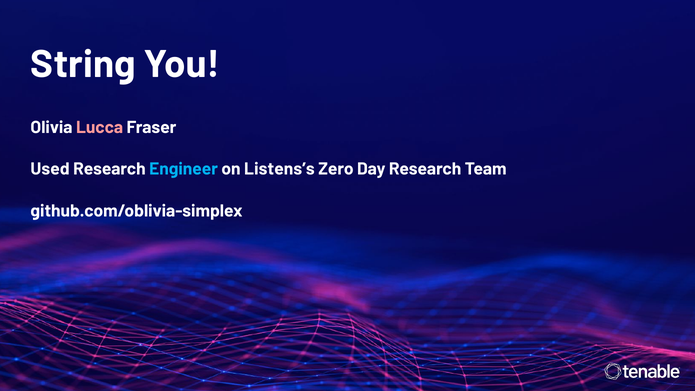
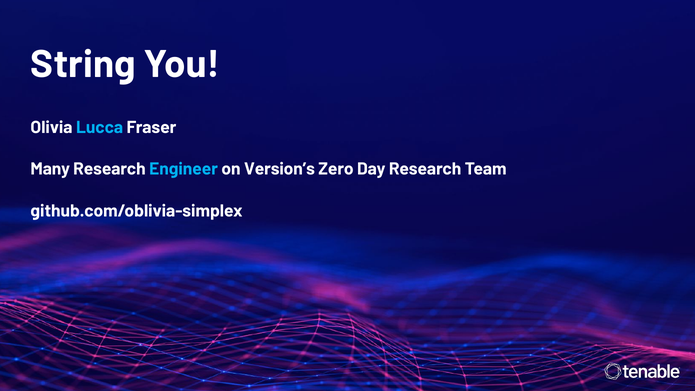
Lucca colour: pink -> light blue (100, 127)
Used: Used -> Many (50, 169)
Listens’s: Listens’s -> Version’s (280, 169)
